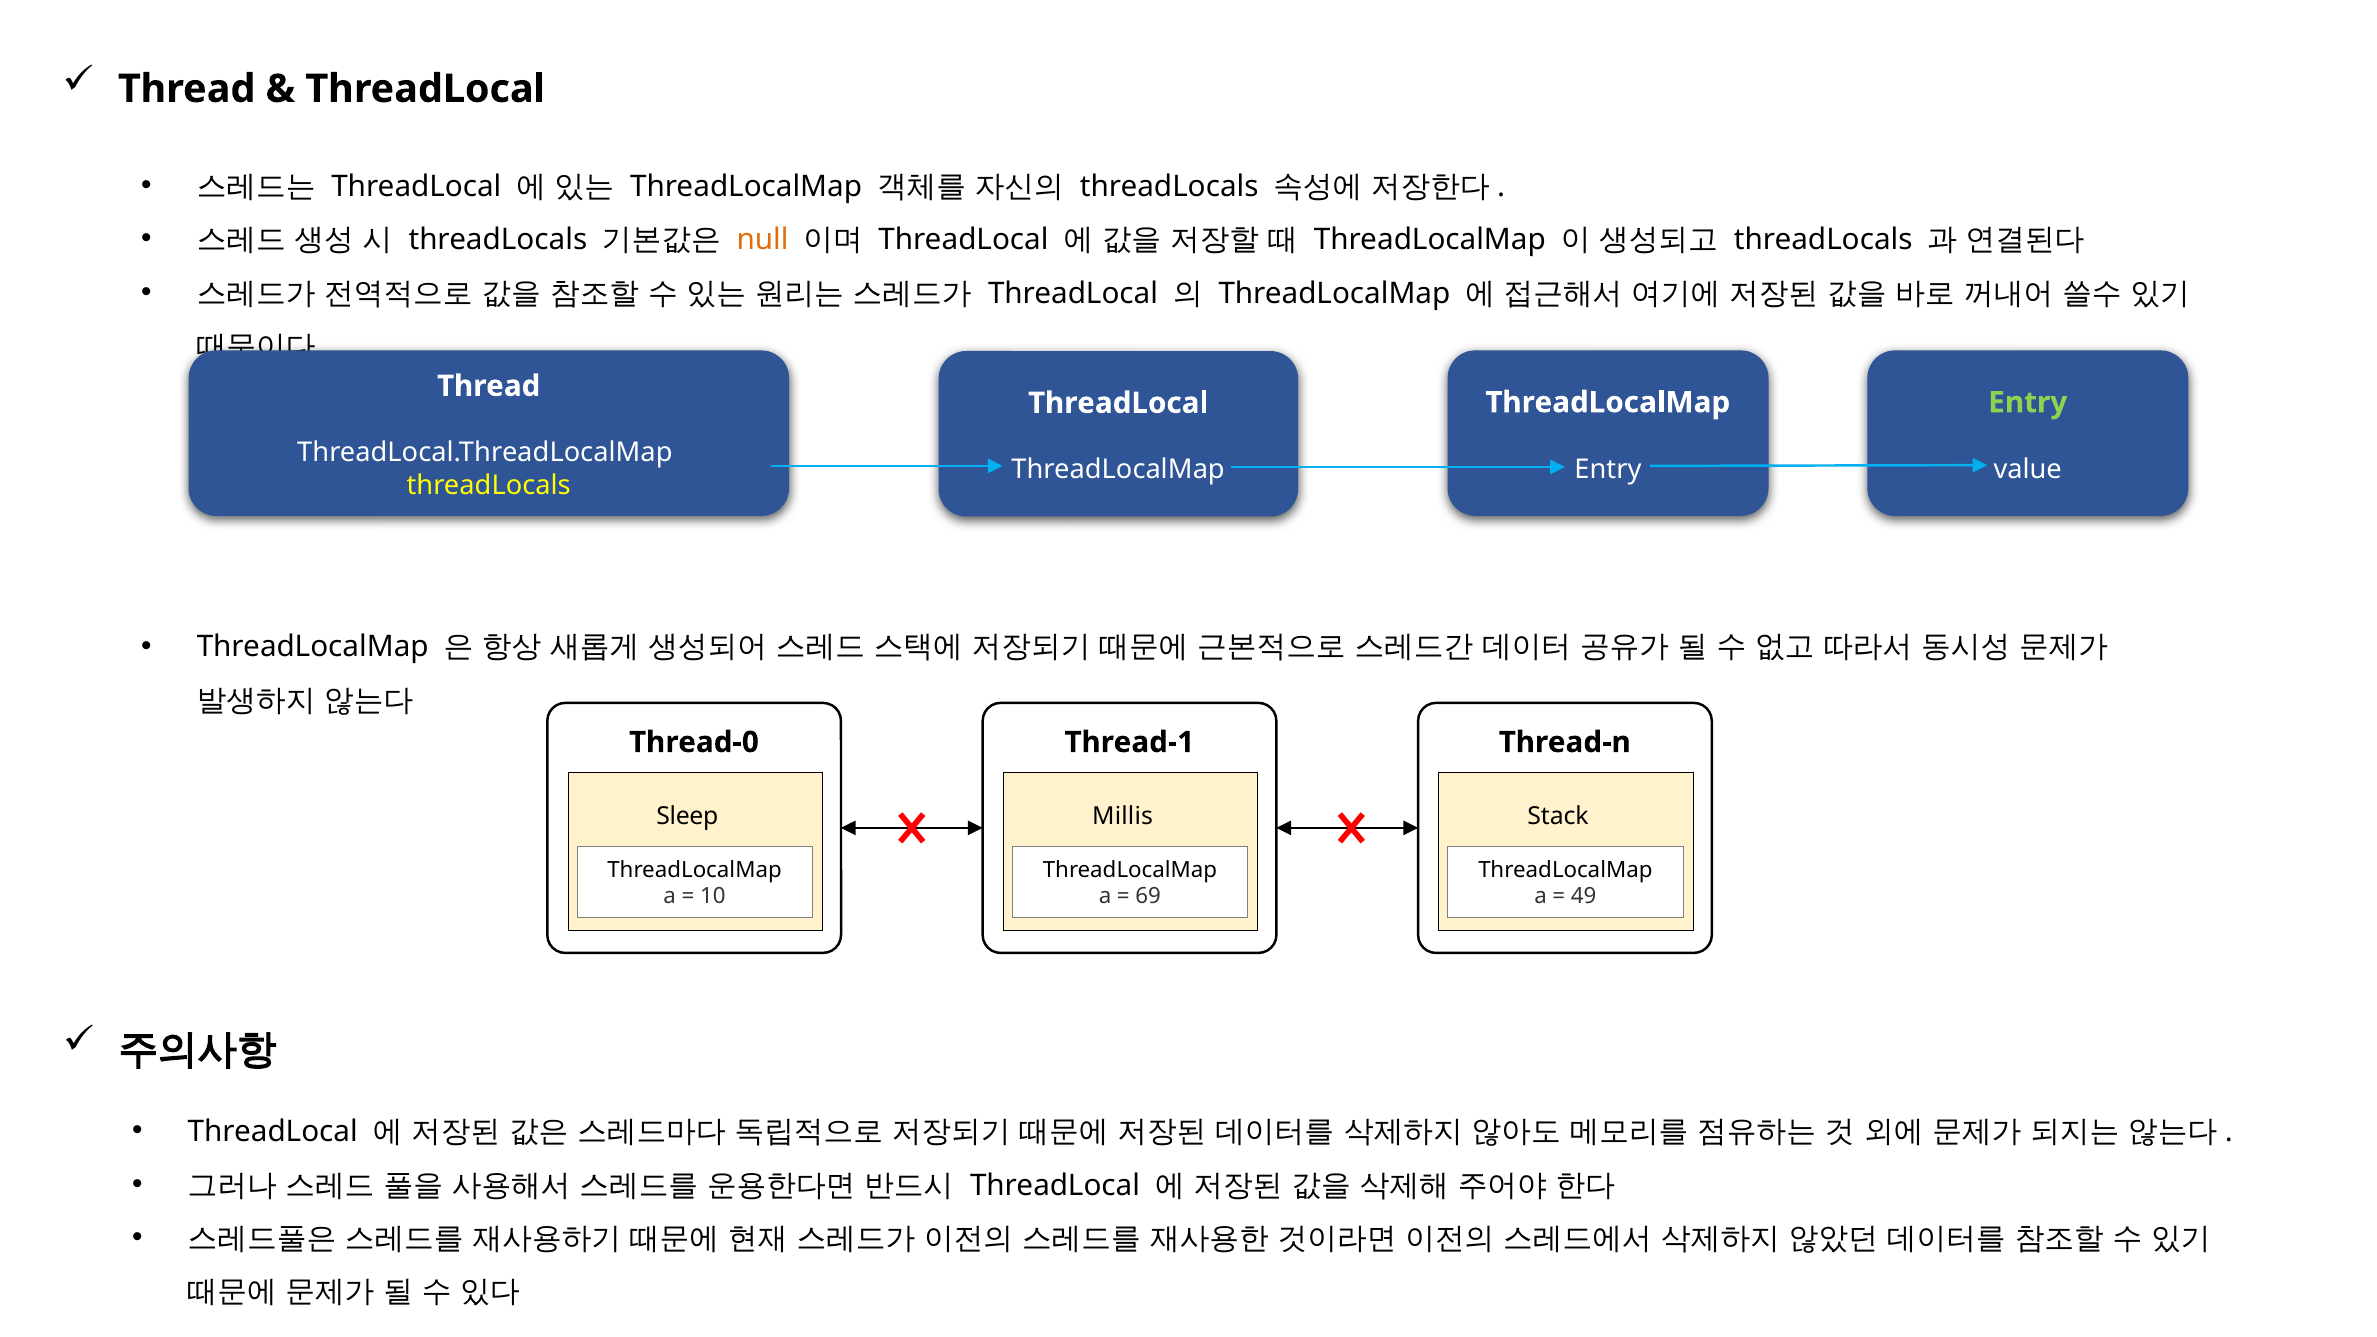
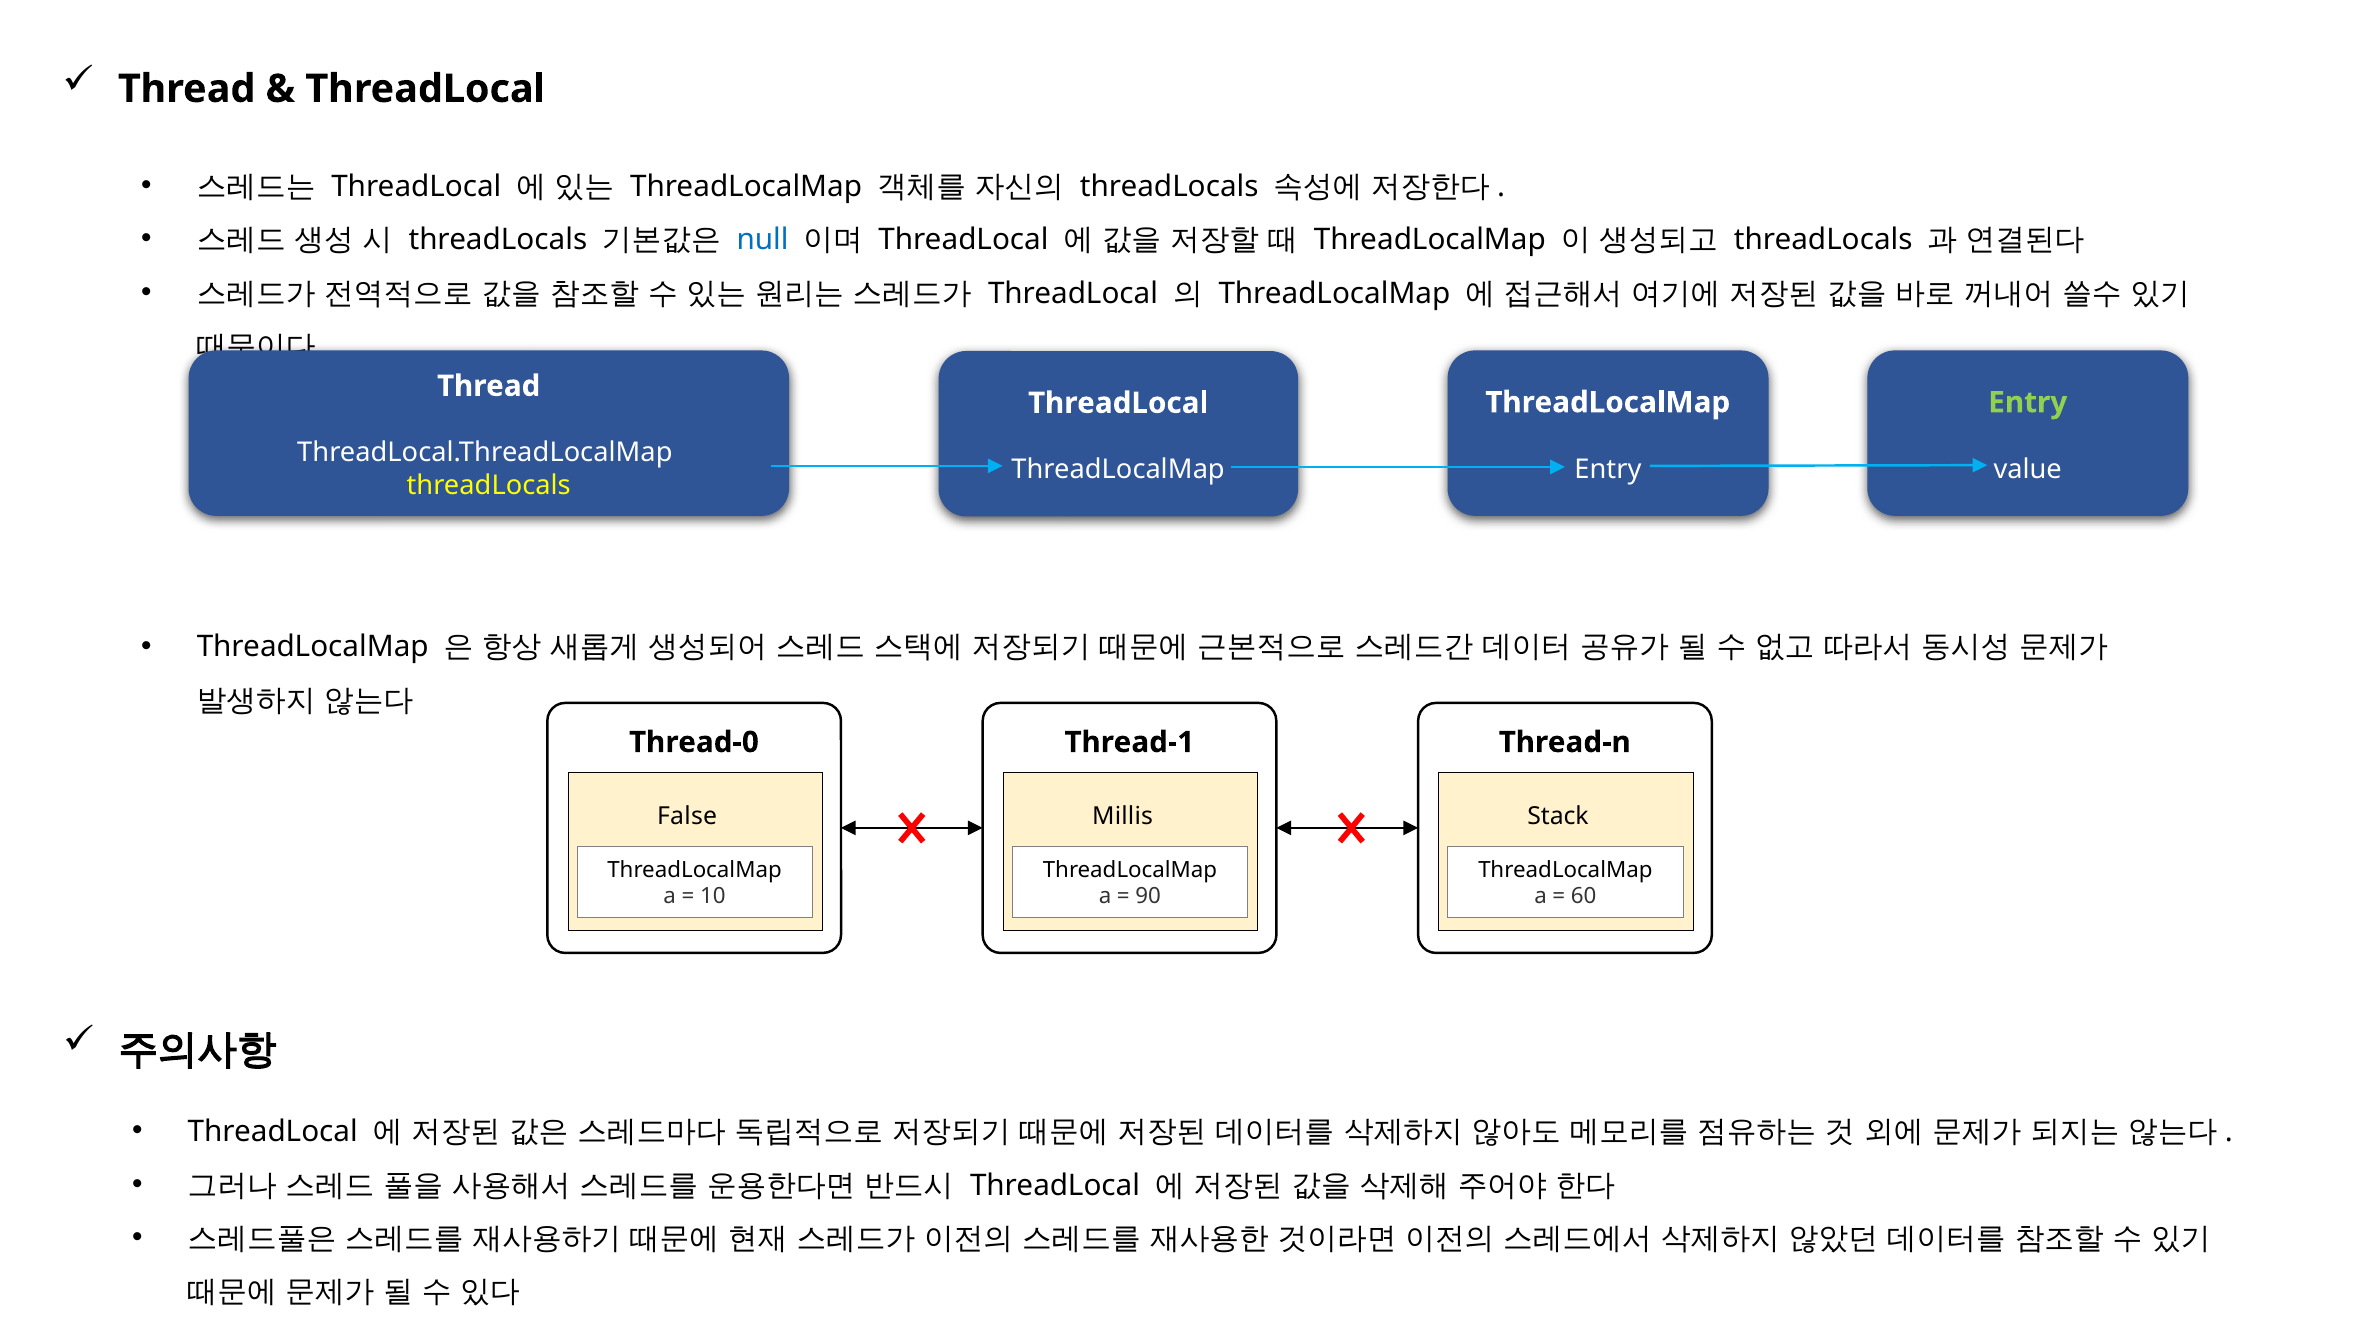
null colour: orange -> blue (762, 240)
Sleep: Sleep -> False (687, 816)
69: 69 -> 90 (1148, 897)
49: 49 -> 60 (1584, 897)
